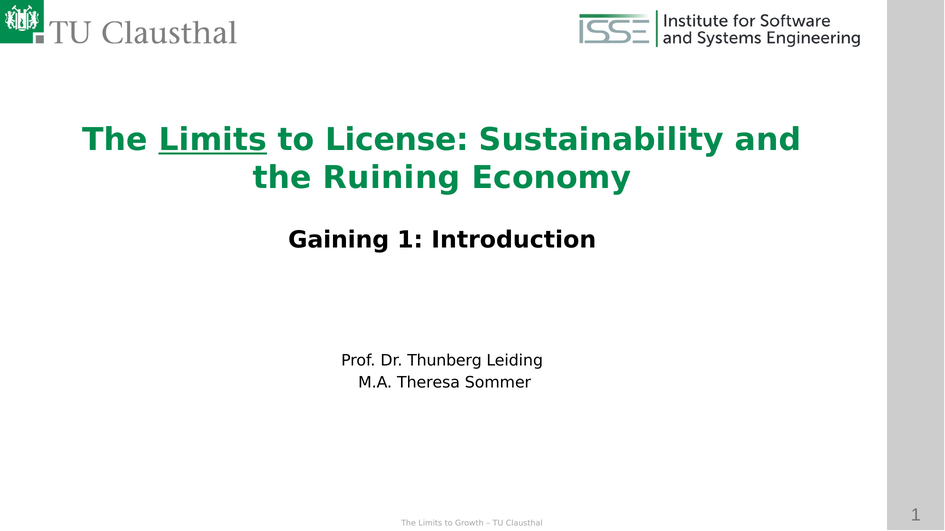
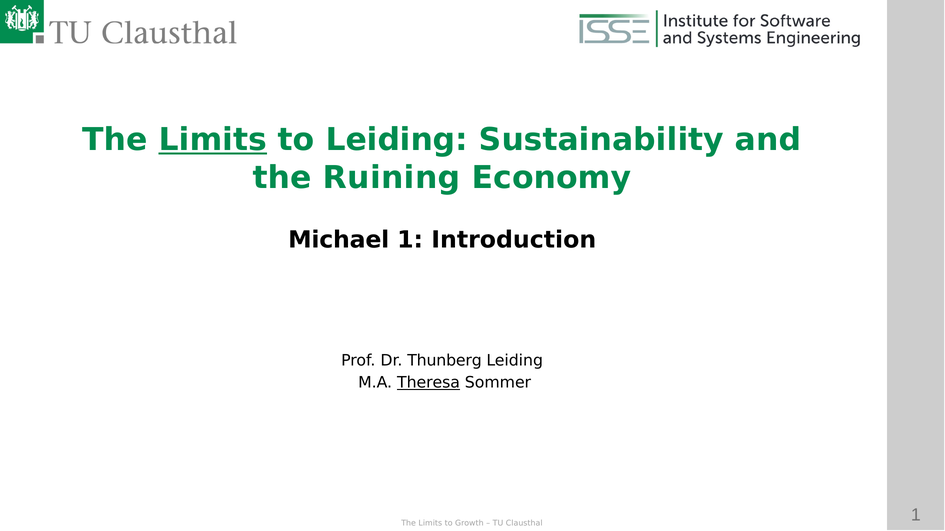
to License: License -> Leiding (397, 140)
Gaining: Gaining -> Michael (339, 240)
Theresa underline: none -> present (429, 383)
